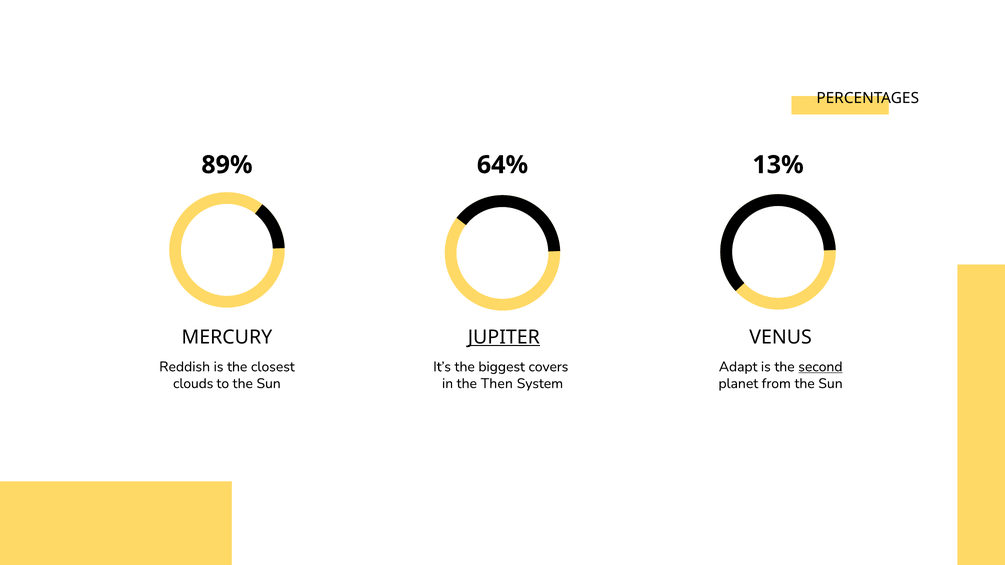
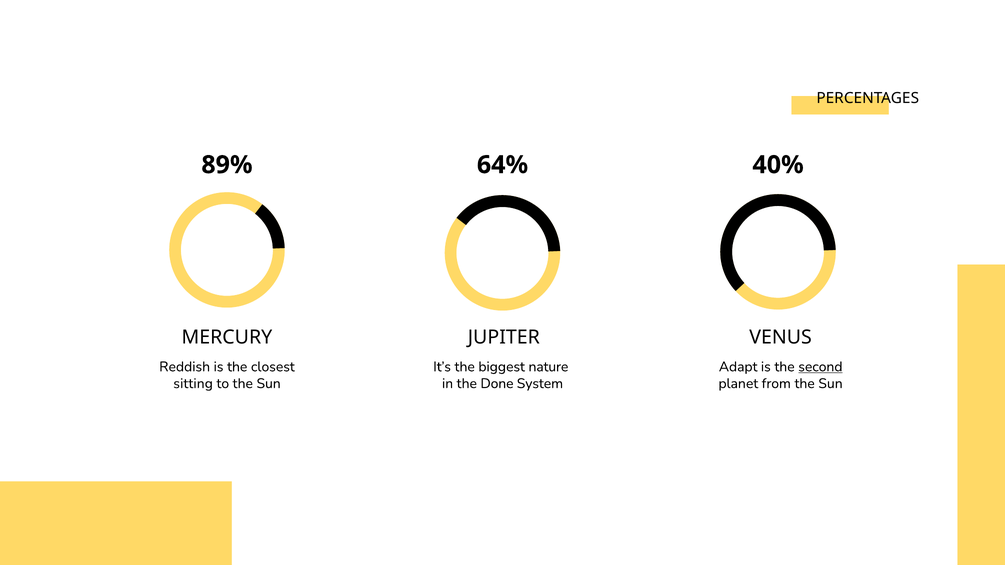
13%: 13% -> 40% (778, 165)
JUPITER underline: present -> none (504, 337)
covers: covers -> nature (548, 367)
clouds: clouds -> sitting (193, 384)
Then: Then -> Done (497, 384)
